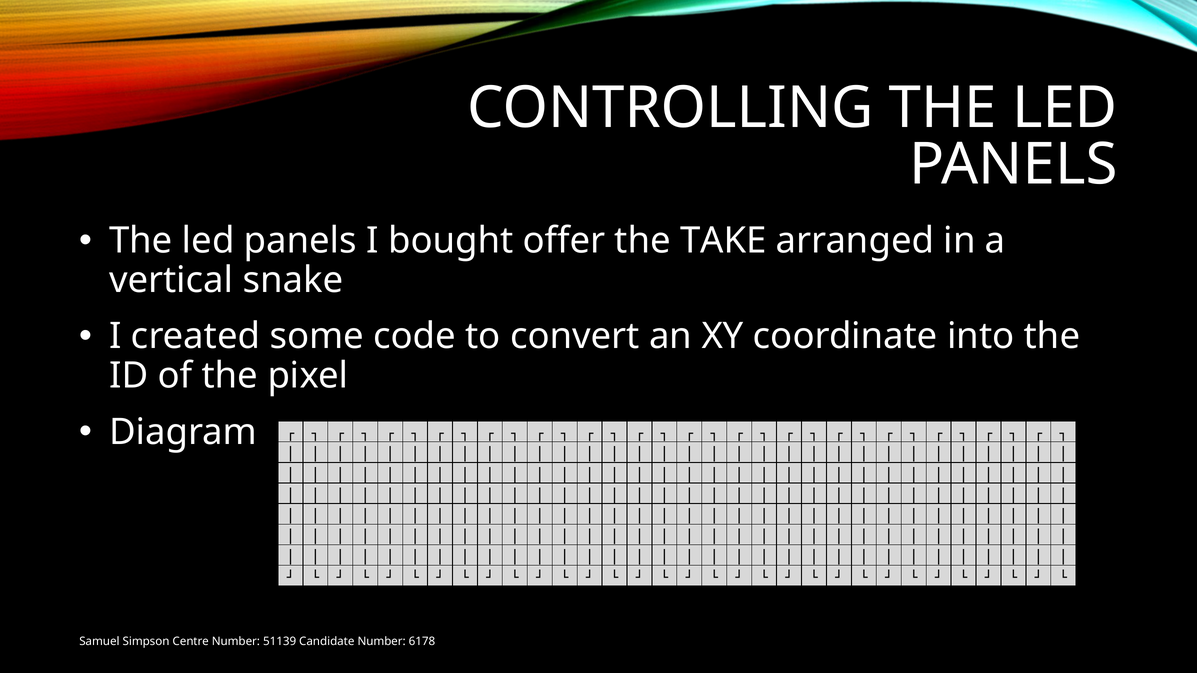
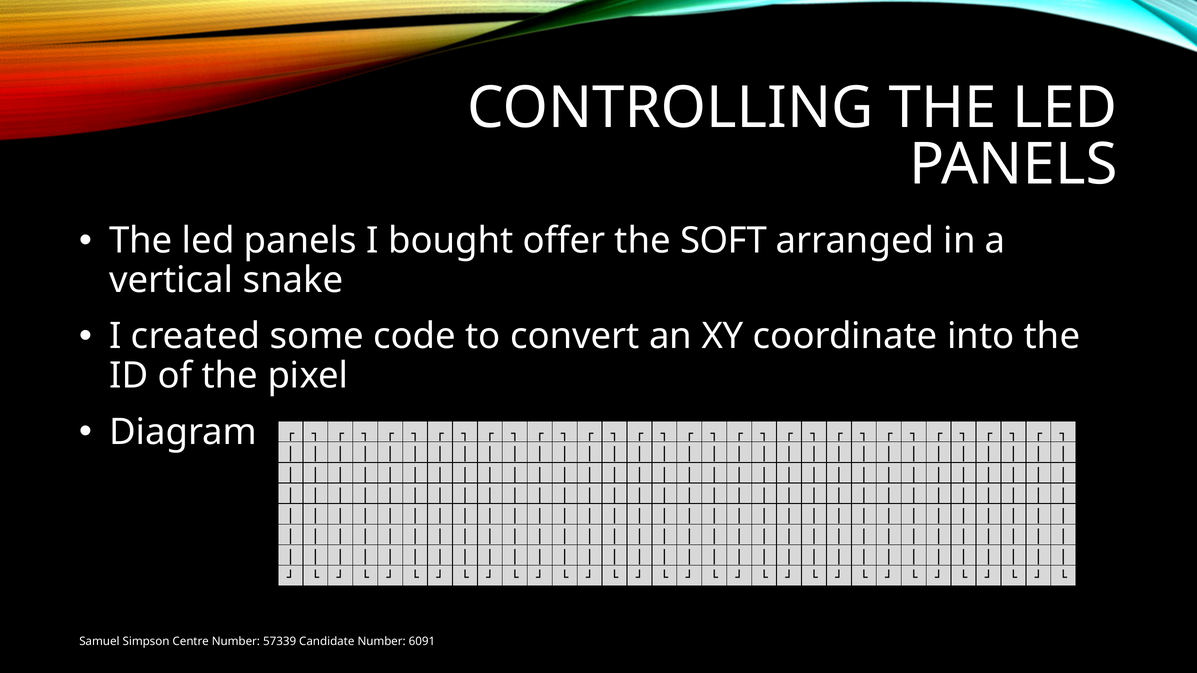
TAKE: TAKE -> SOFT (723, 241)
51139: 51139 -> 57339 (280, 642)
6178: 6178 -> 6091 (422, 642)
